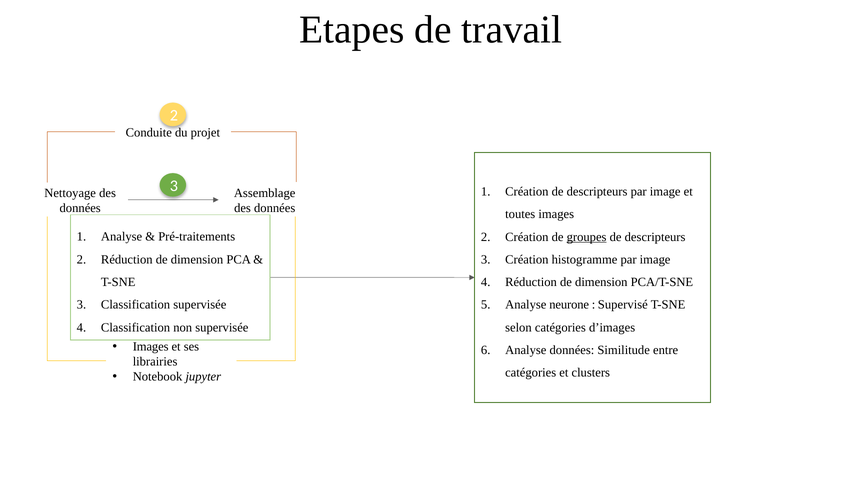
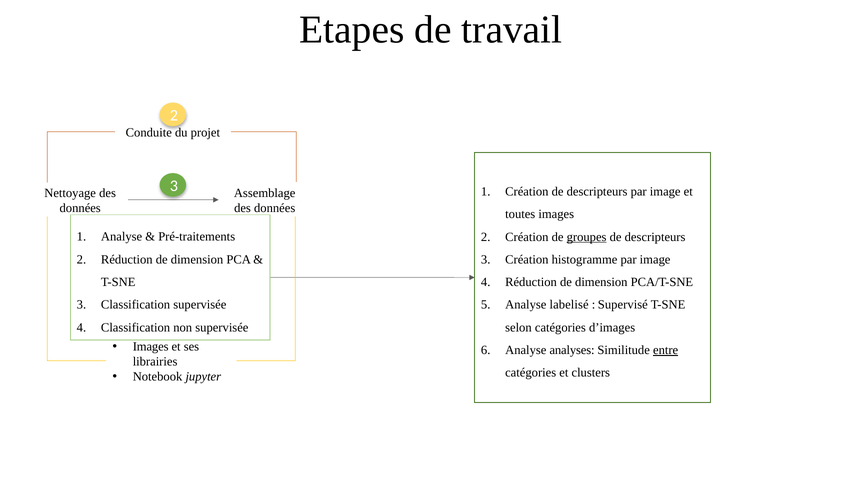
neurone: neurone -> labelisé (569, 305)
Analyse données: données -> analyses (572, 350)
entre underline: none -> present (666, 350)
